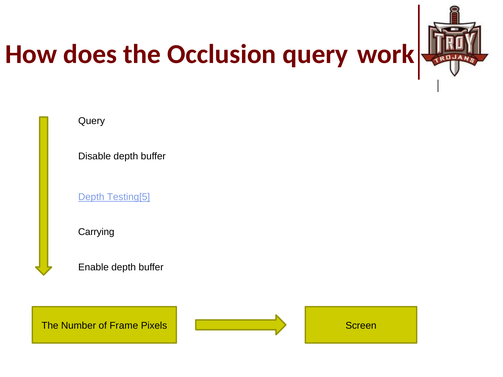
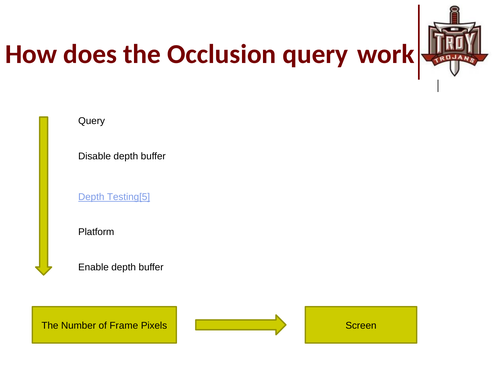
Carrying: Carrying -> Platform (96, 232)
